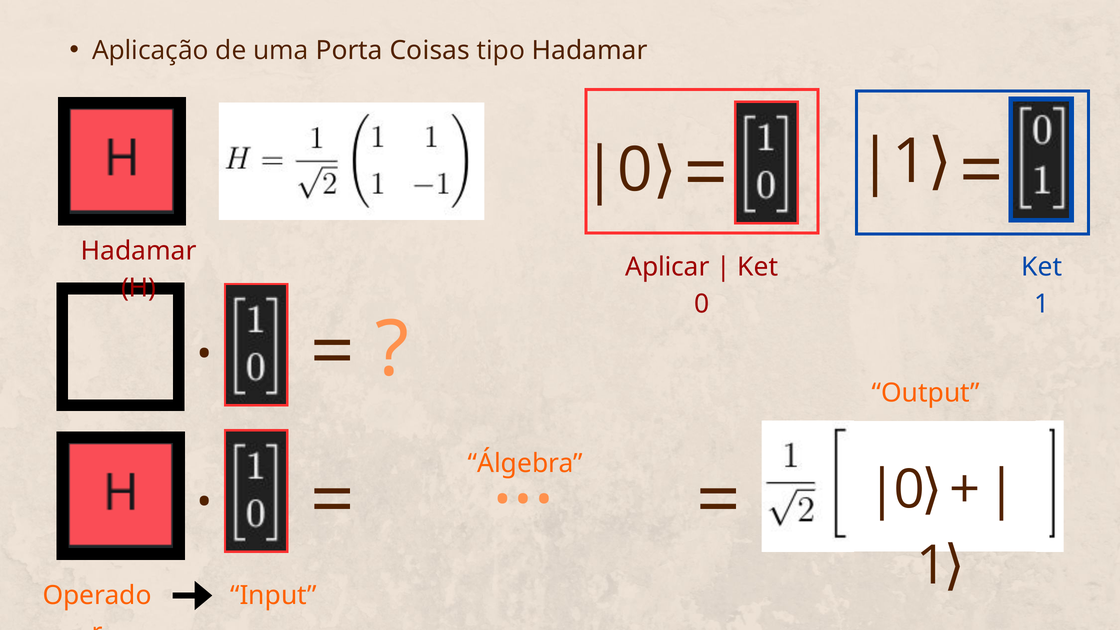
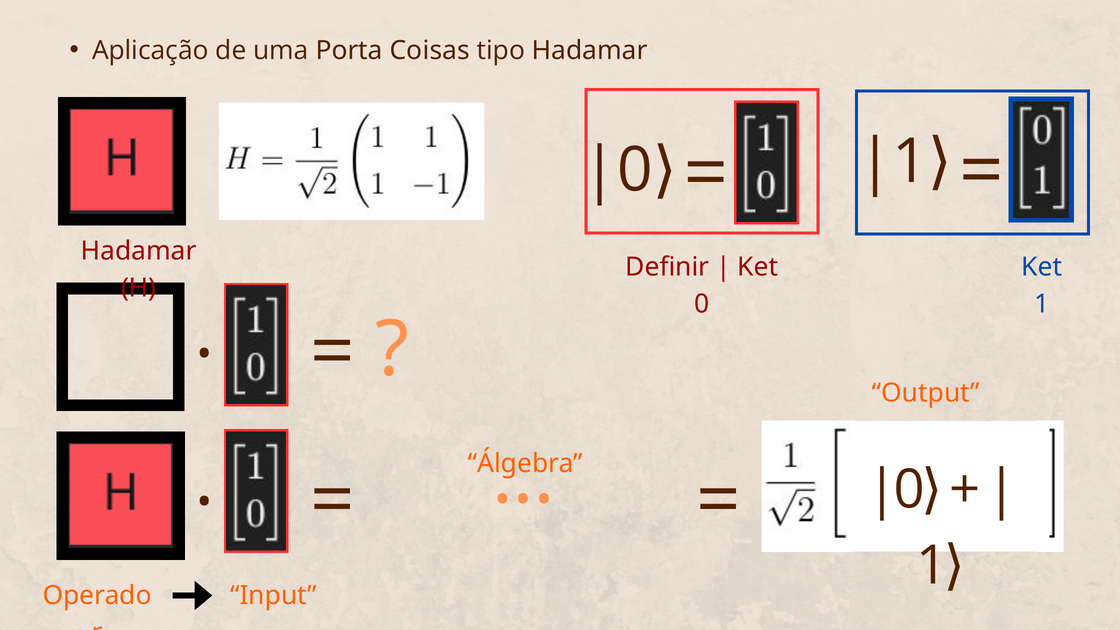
Aplicar: Aplicar -> Definir (667, 267)
